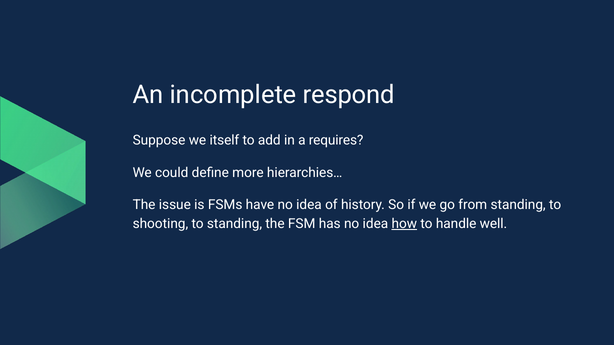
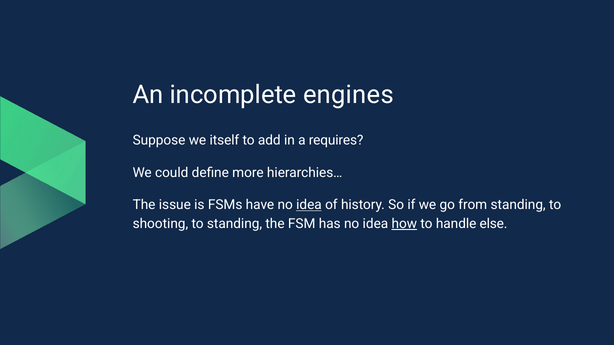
respond: respond -> engines (348, 95)
idea underline: none -> present (309, 205)
well: well -> else (493, 224)
